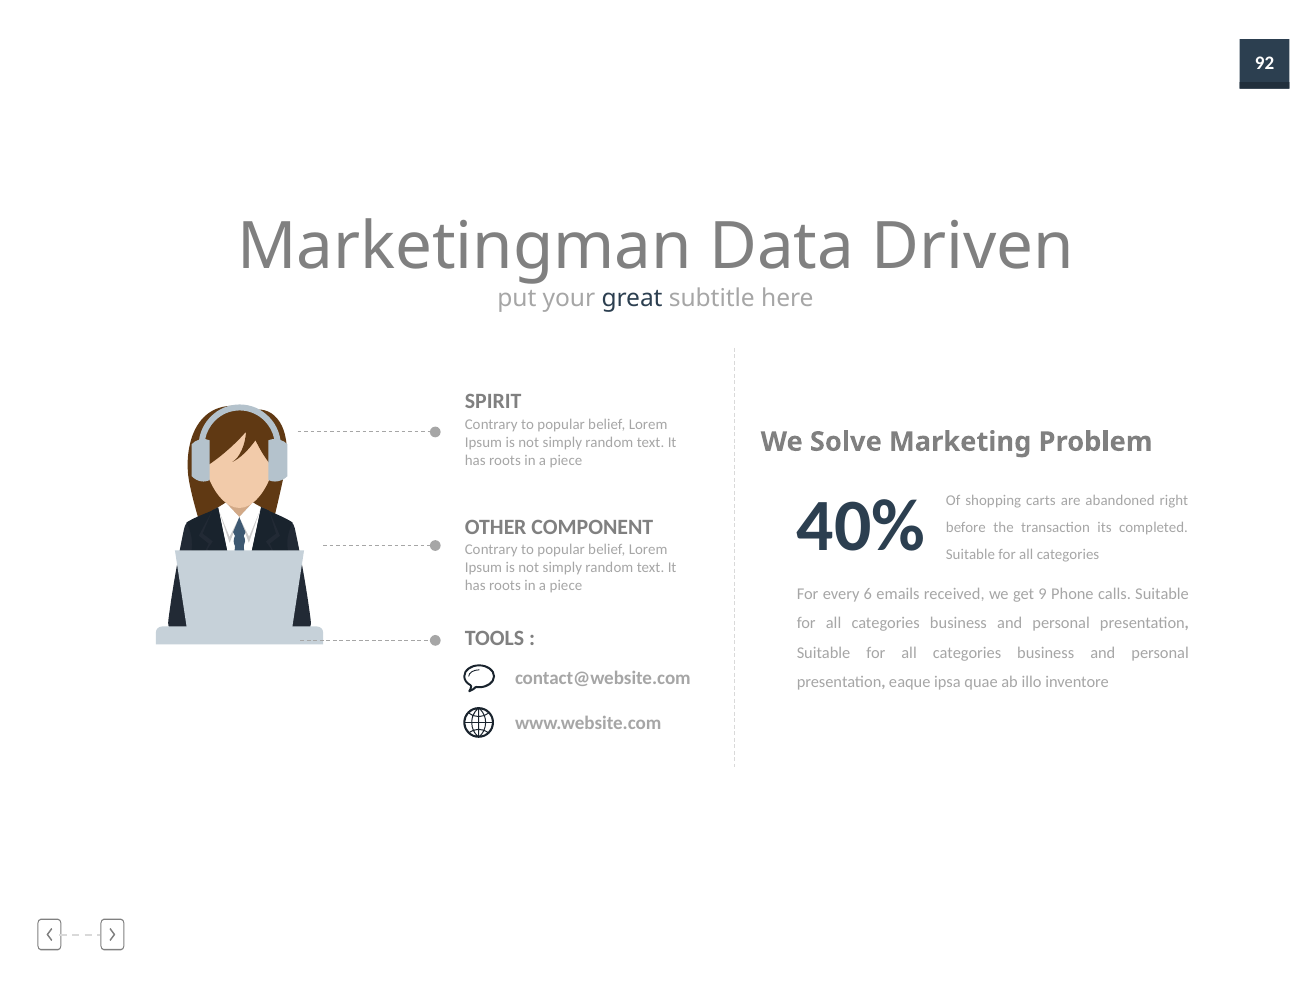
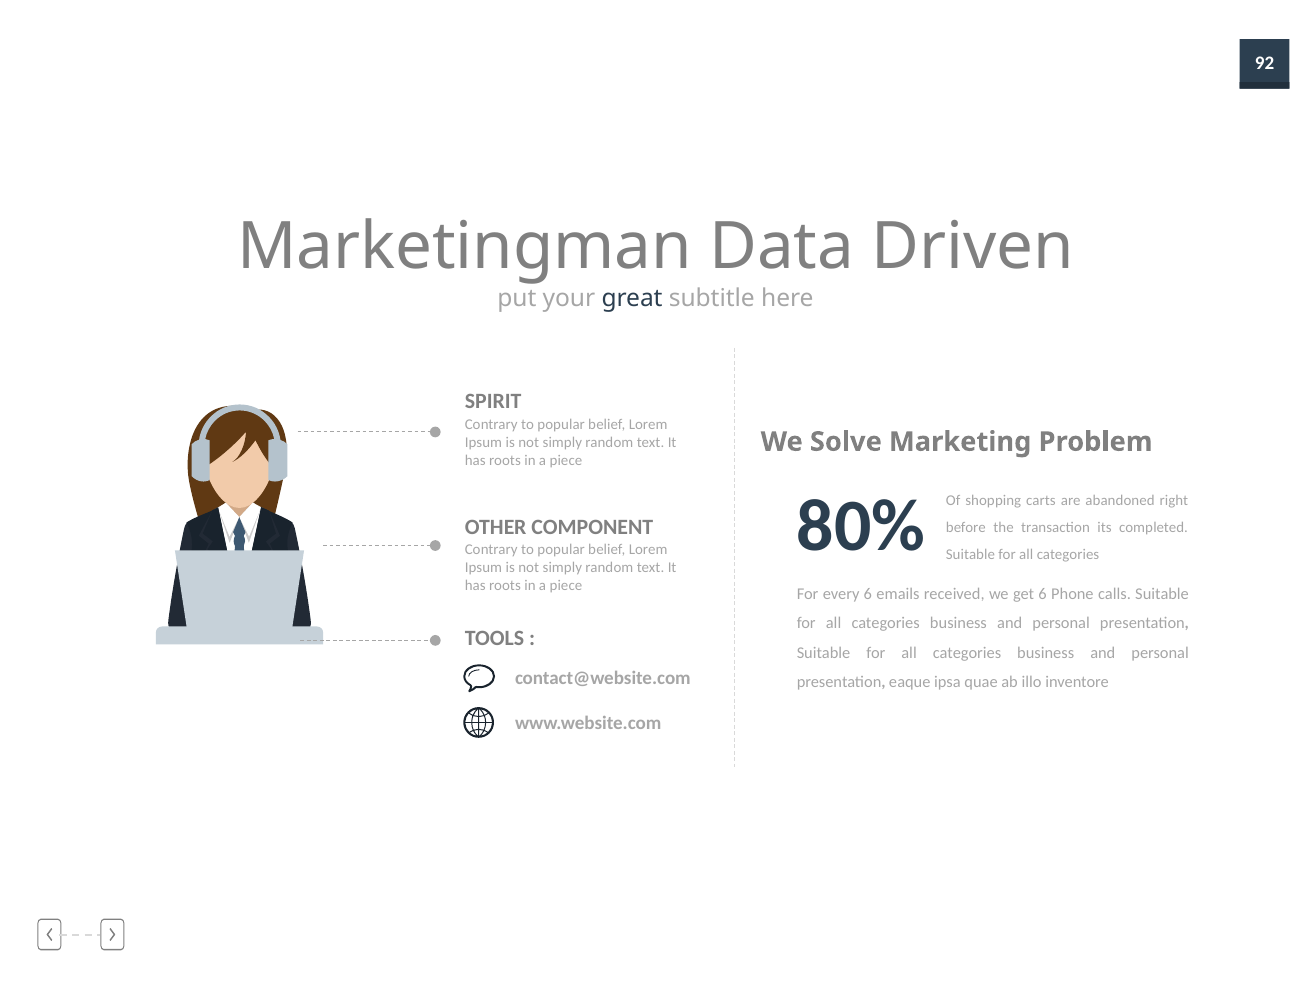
40%: 40% -> 80% (861, 526)
get 9: 9 -> 6 (1043, 594)
